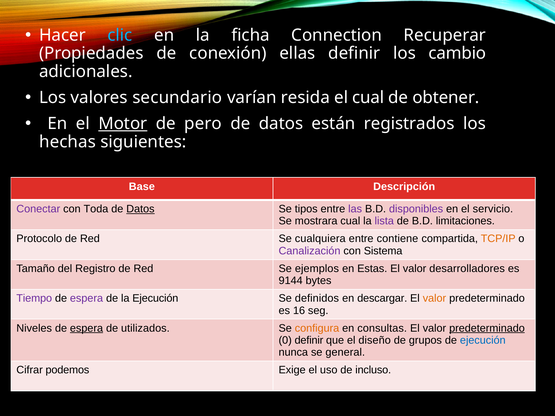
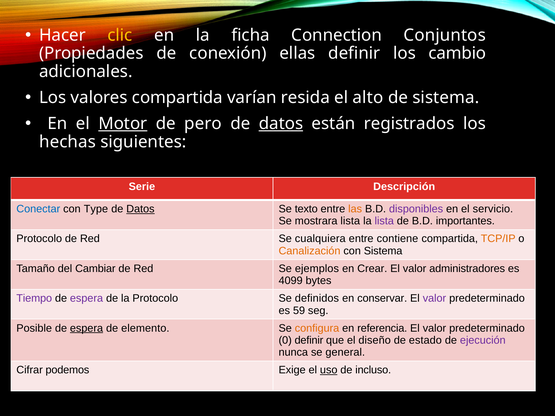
clic colour: light blue -> yellow (120, 35)
Recuperar: Recuperar -> Conjuntos (445, 35)
valores secundario: secundario -> compartida (177, 98)
el cual: cual -> alto (368, 98)
de obtener: obtener -> sistema (446, 98)
datos underline: none -> present (281, 124)
Base: Base -> Serie (142, 187)
Conectar colour: purple -> blue (38, 209)
Toda: Toda -> Type (96, 209)
tipos: tipos -> texto (306, 209)
las colour: purple -> orange (355, 209)
mostrara cual: cual -> lista (350, 221)
limitaciones: limitaciones -> importantes (465, 221)
Canalización colour: purple -> orange (310, 251)
Registro: Registro -> Cambiar (95, 269)
Estas: Estas -> Crear (372, 269)
desarrolladores: desarrolladores -> administradores (467, 269)
9144: 9144 -> 4099 (291, 281)
la Ejecución: Ejecución -> Protocolo (155, 299)
descargar: descargar -> conservar (382, 299)
valor colour: orange -> purple (434, 299)
16: 16 -> 59 (299, 311)
Niveles: Niveles -> Posible (34, 328)
utilizados: utilizados -> elemento (145, 328)
consultas: consultas -> referencia (382, 328)
predeterminado underline: present -> none (487, 328)
grupos: grupos -> estado (425, 340)
ejecución colour: blue -> purple (483, 340)
uso underline: none -> present (329, 370)
